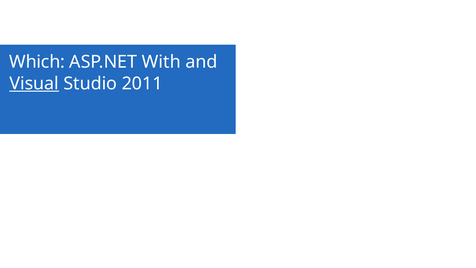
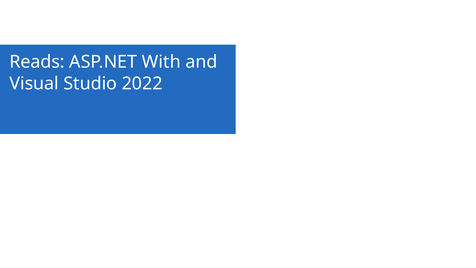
Which: Which -> Reads (37, 62)
Visual underline: present -> none (34, 83)
2011: 2011 -> 2022 (142, 83)
